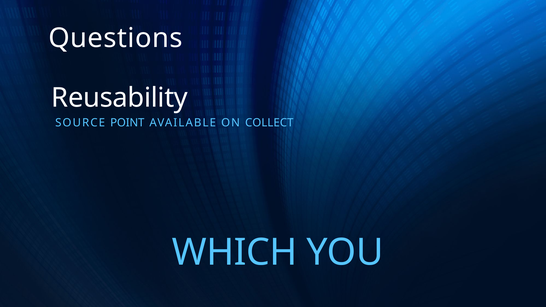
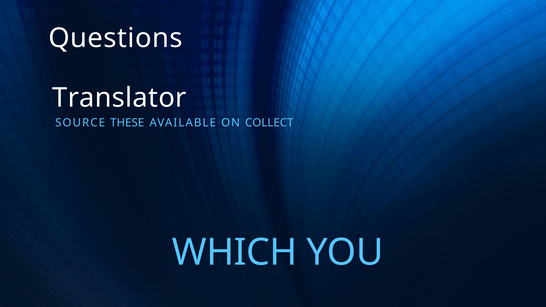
Reusability: Reusability -> Translator (119, 98)
POINT: POINT -> THESE (127, 123)
